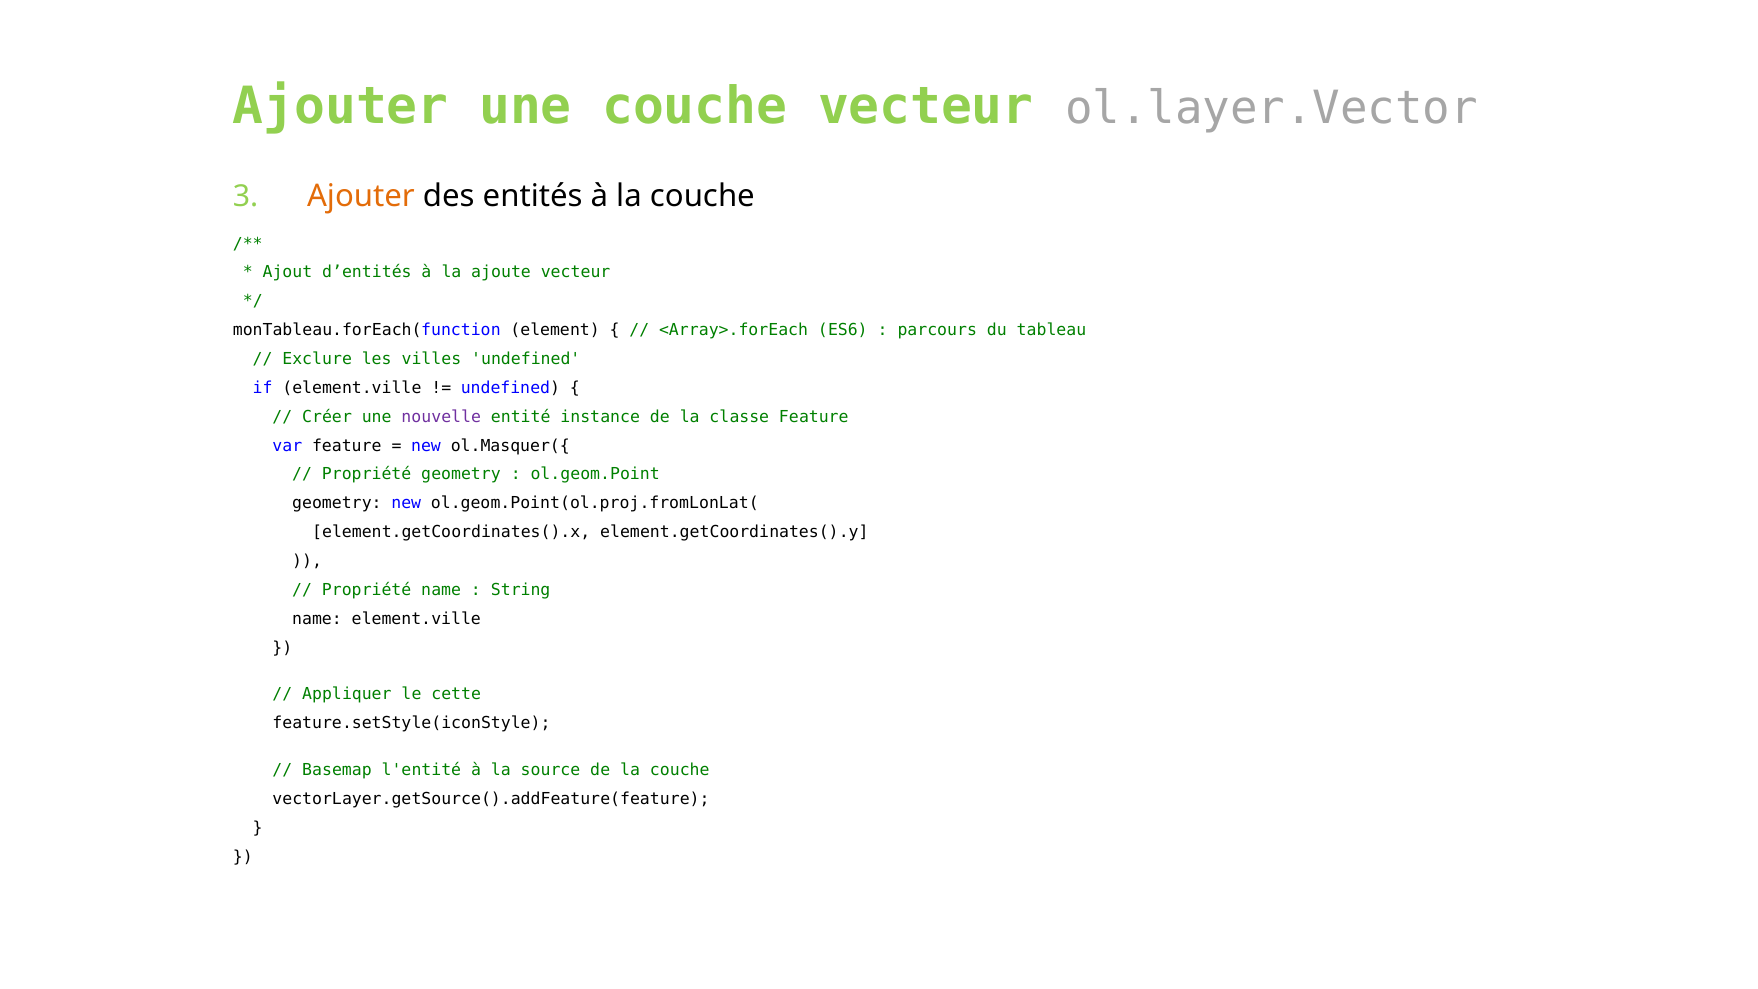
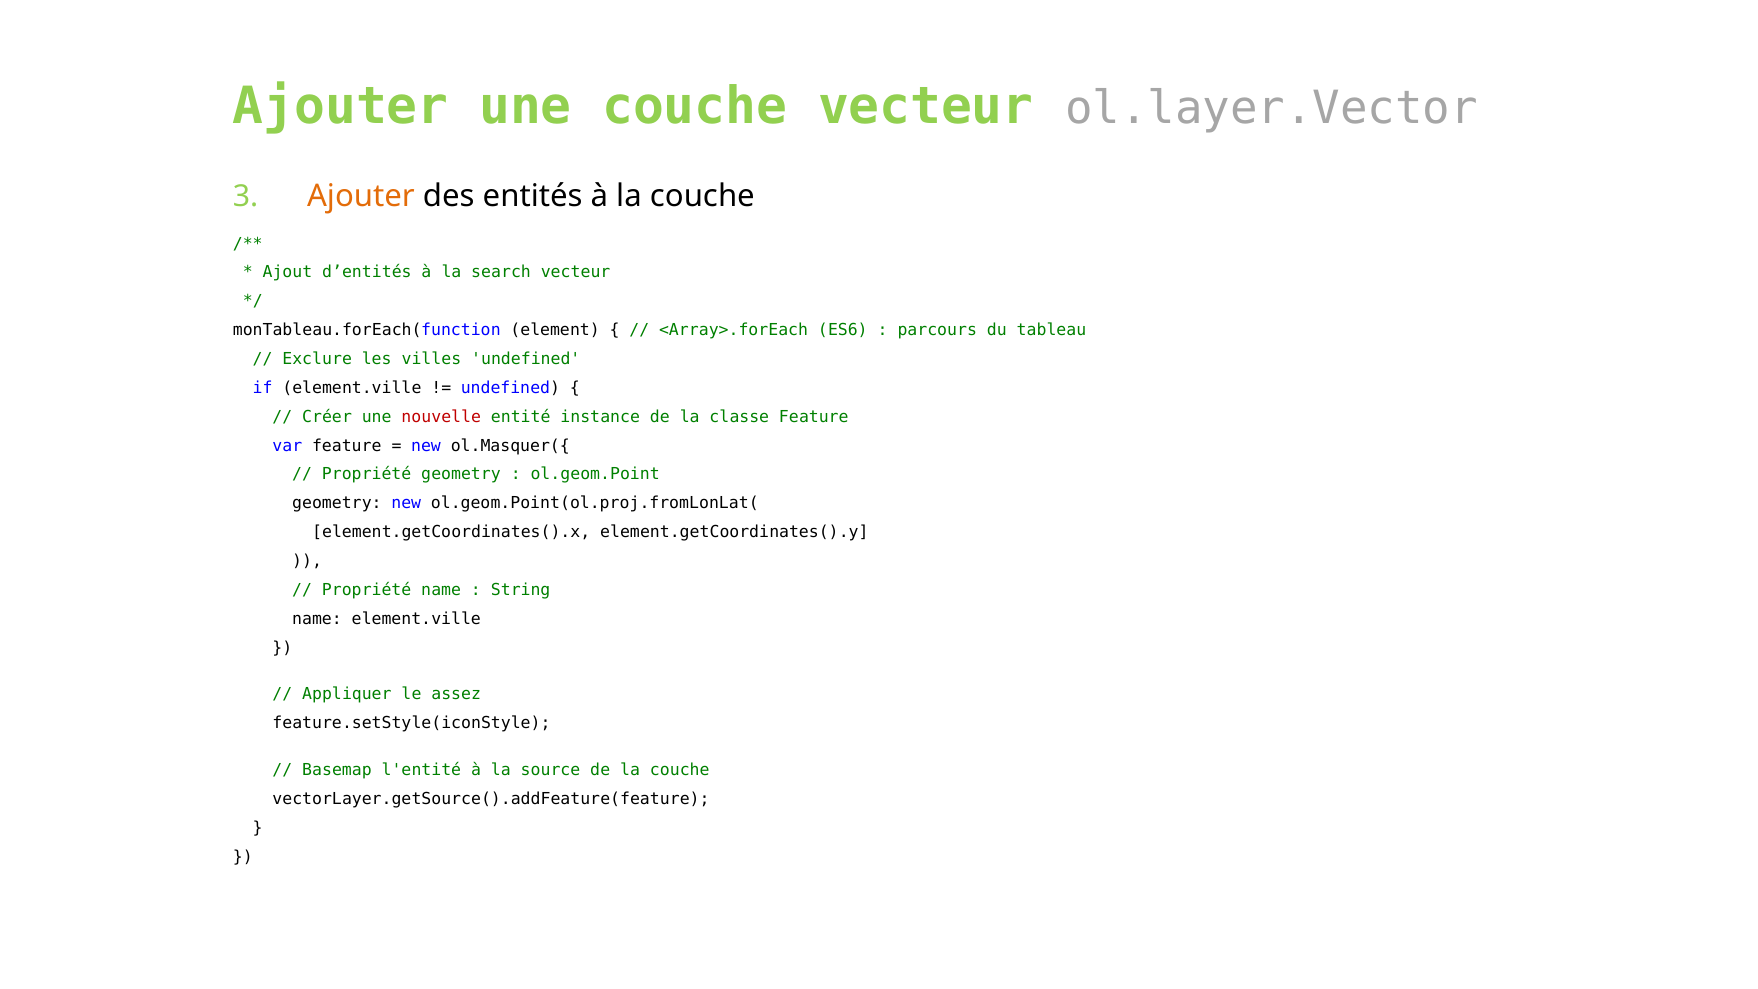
ajoute: ajoute -> search (501, 272)
nouvelle colour: purple -> red (441, 417)
cette: cette -> assez (456, 694)
